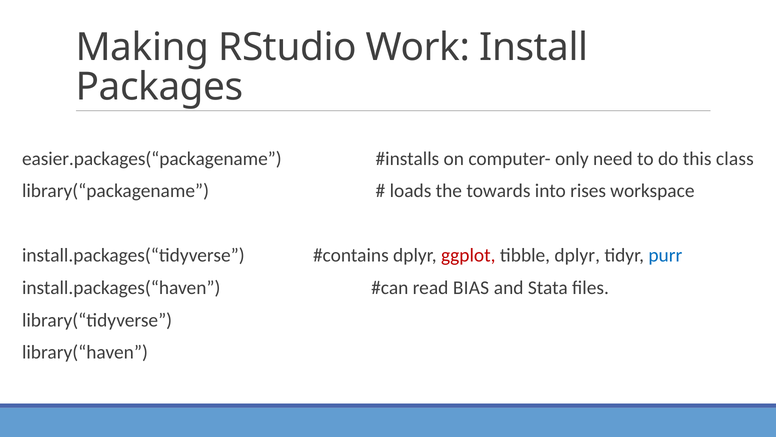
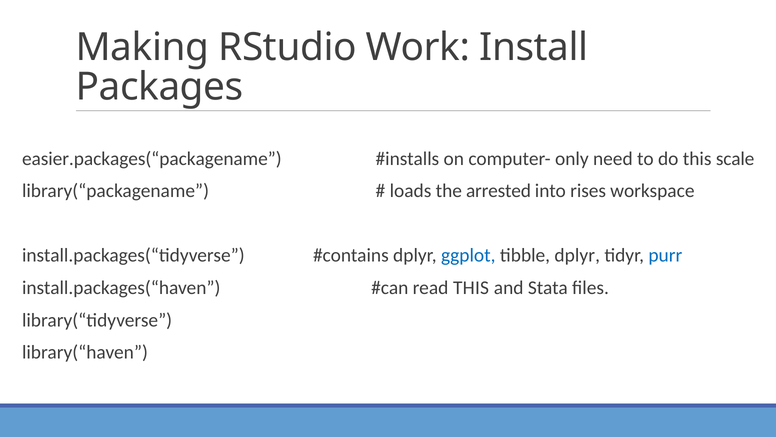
class: class -> scale (735, 158)
towards: towards -> arrested (498, 191)
ggplot colour: red -> blue (468, 255)
read BIAS: BIAS -> THIS (471, 288)
